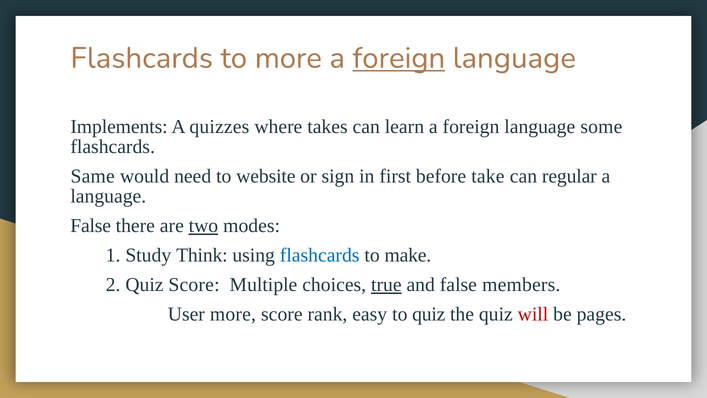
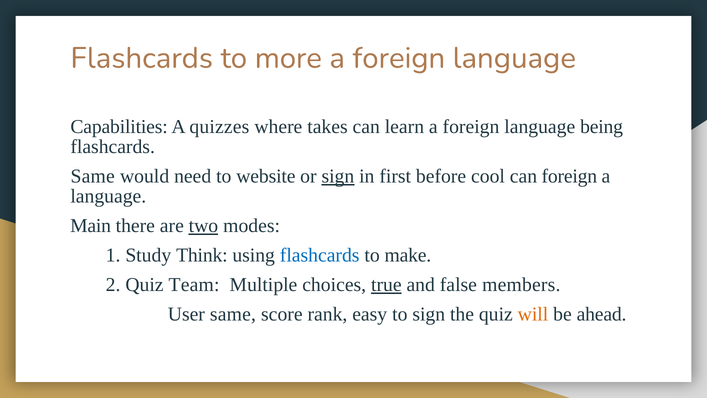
foreign underline: present -> none (399, 58)
Implements: Implements -> Capabilities (119, 127)
some: some -> being (602, 127)
sign underline: none -> present (338, 176)
take: take -> cool (488, 176)
can regular: regular -> foreign (569, 176)
False: False -> Main (91, 226)
Quiz Score: Score -> Team (194, 285)
User more: more -> same (233, 314)
to quiz: quiz -> sign (429, 314)
will colour: red -> orange (533, 314)
pages: pages -> ahead (602, 314)
